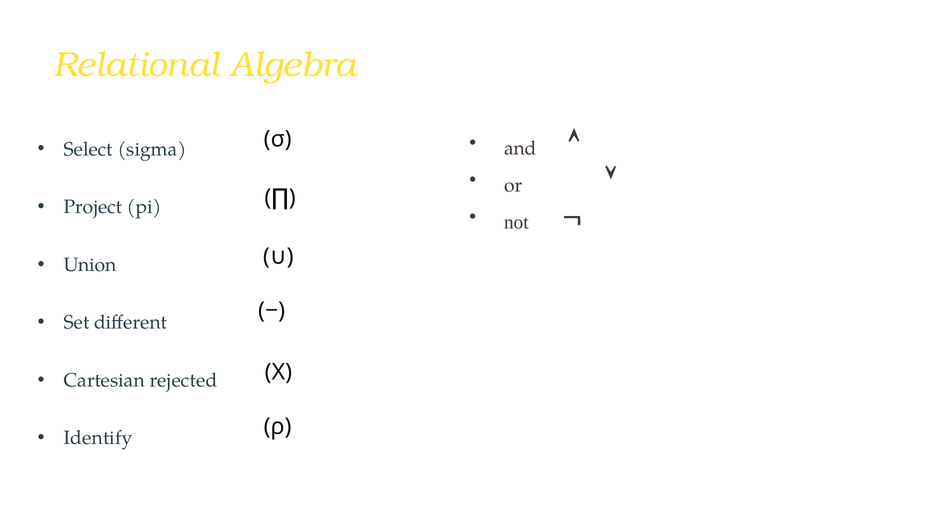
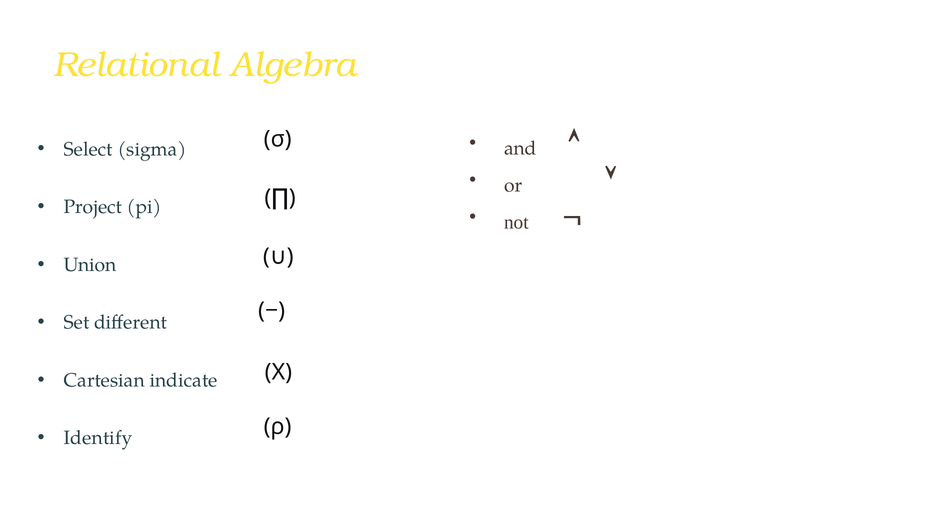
rejected: rejected -> indicate (184, 381)
